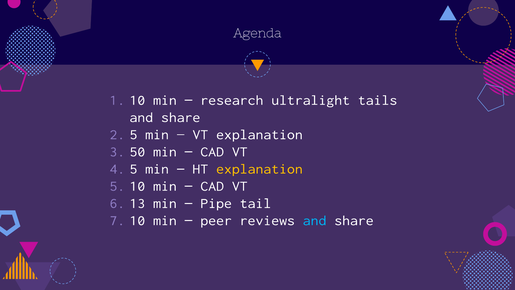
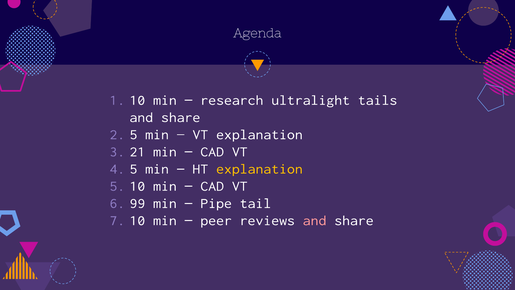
50: 50 -> 21 (137, 151)
13: 13 -> 99 (137, 203)
and colour: light blue -> pink (315, 220)
